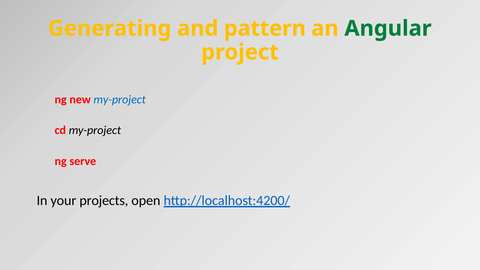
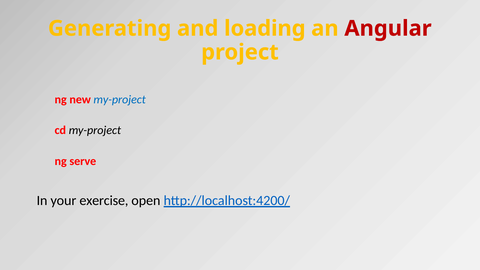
pattern: pattern -> loading (265, 28)
Angular colour: green -> red (388, 28)
projects: projects -> exercise (104, 201)
